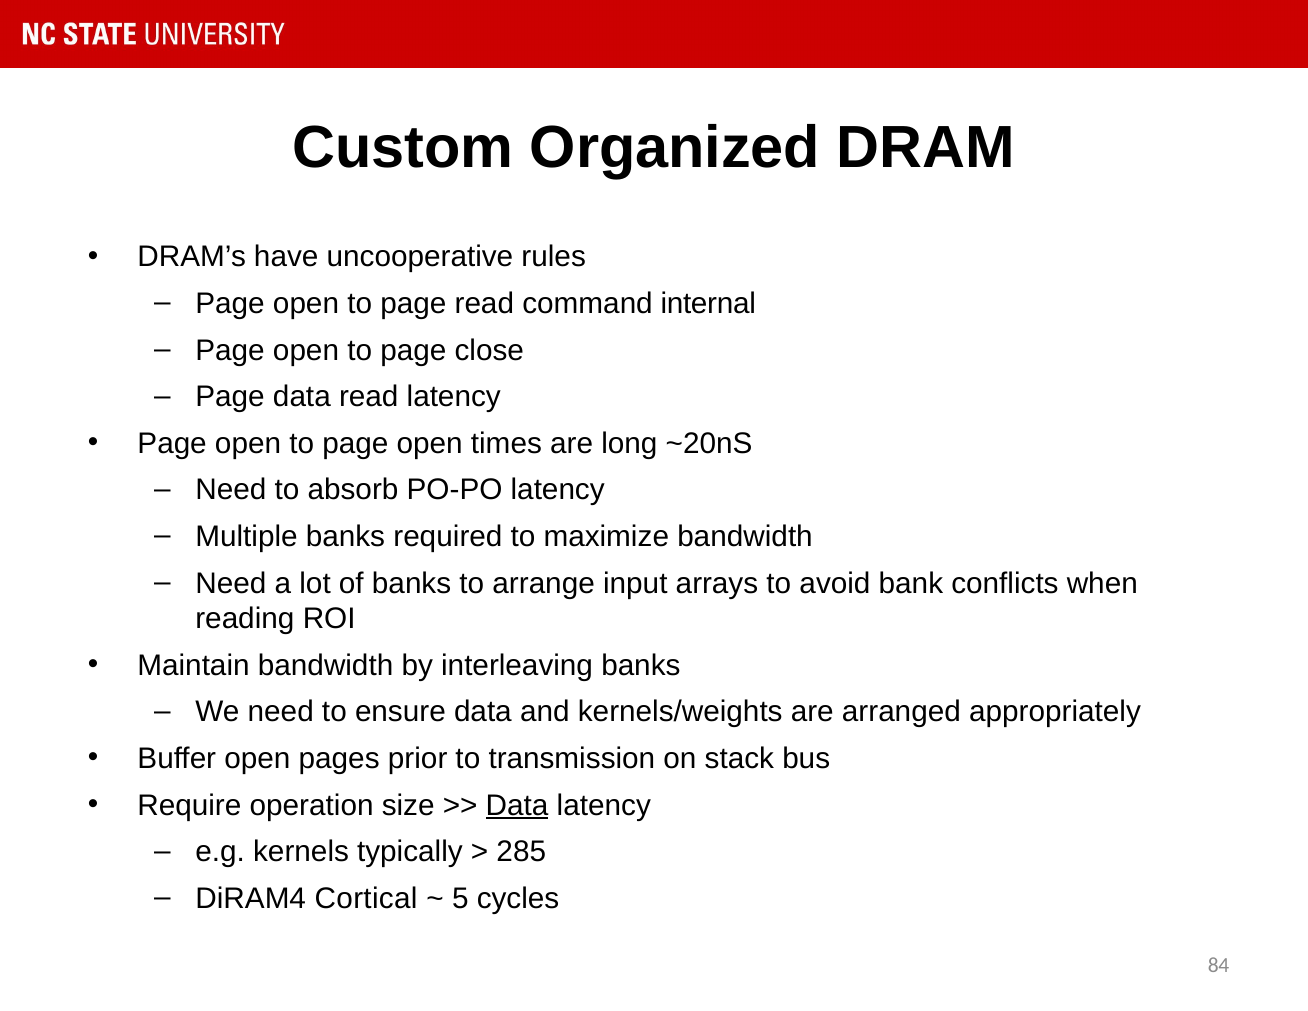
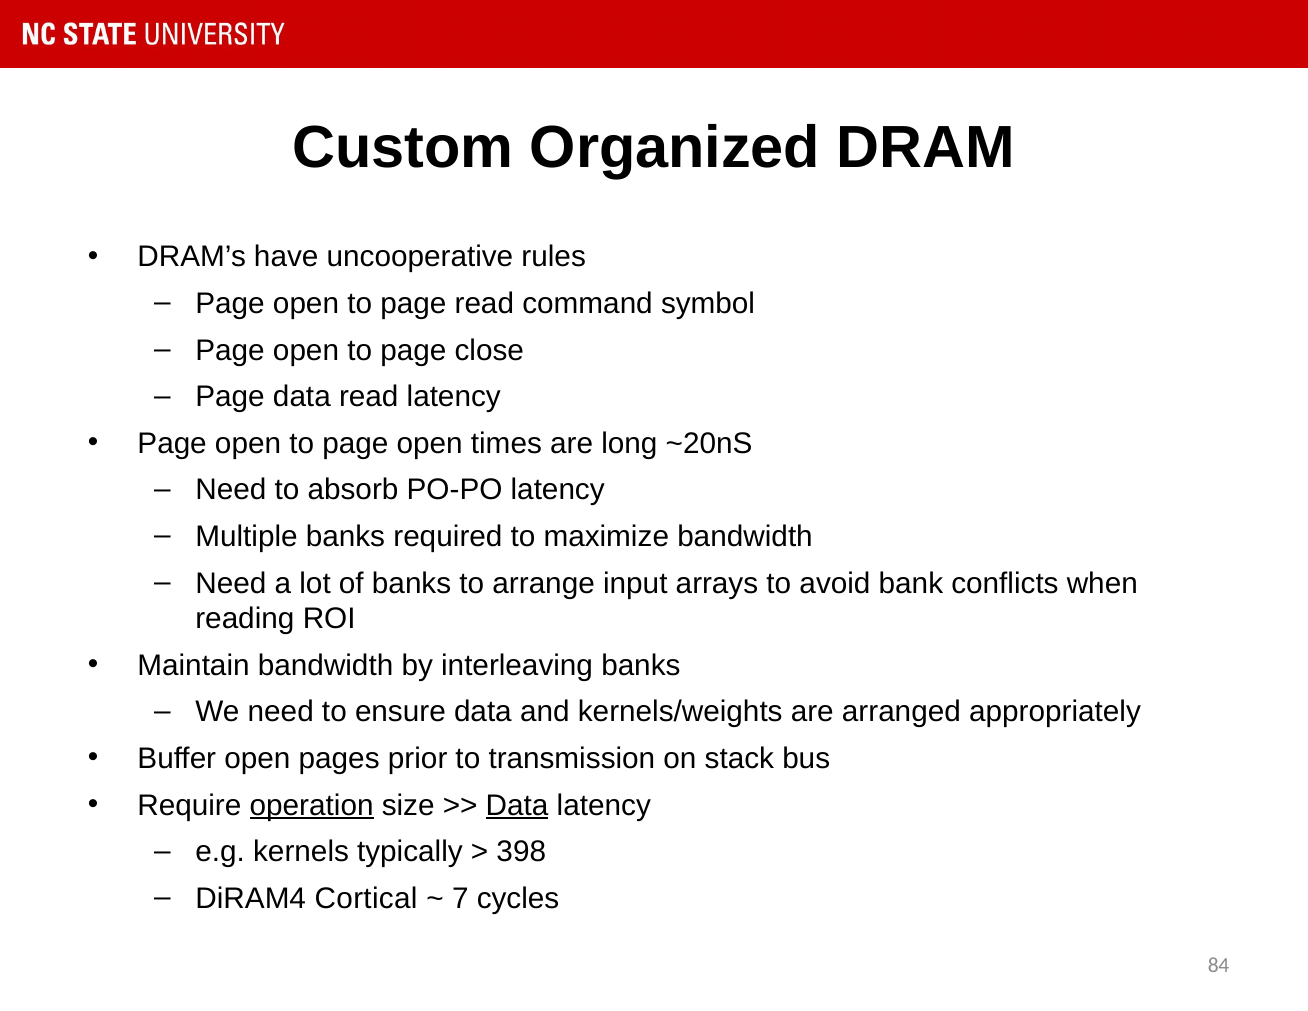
internal: internal -> symbol (708, 304)
operation underline: none -> present (312, 805)
285: 285 -> 398 (521, 852)
5: 5 -> 7 (460, 898)
